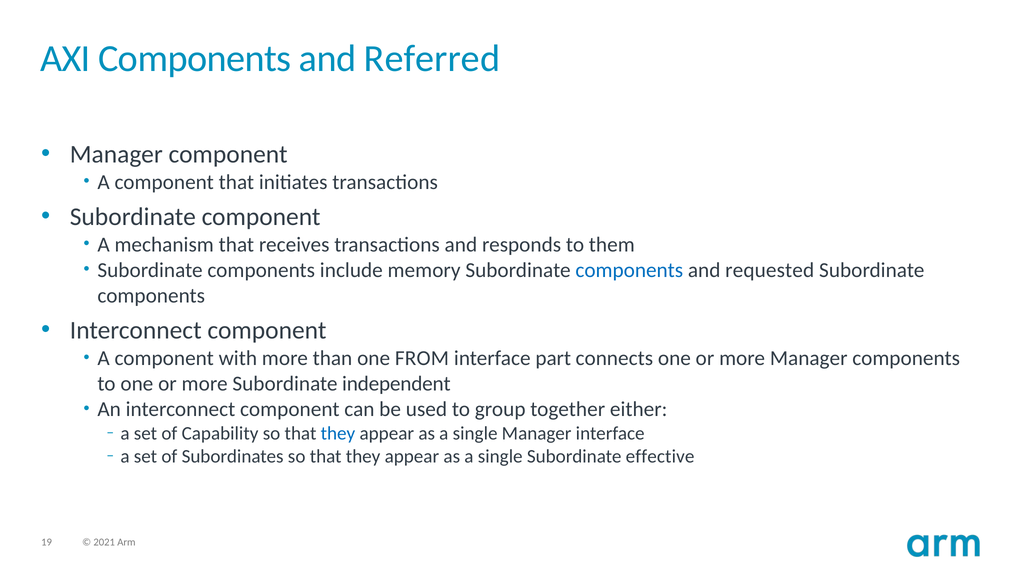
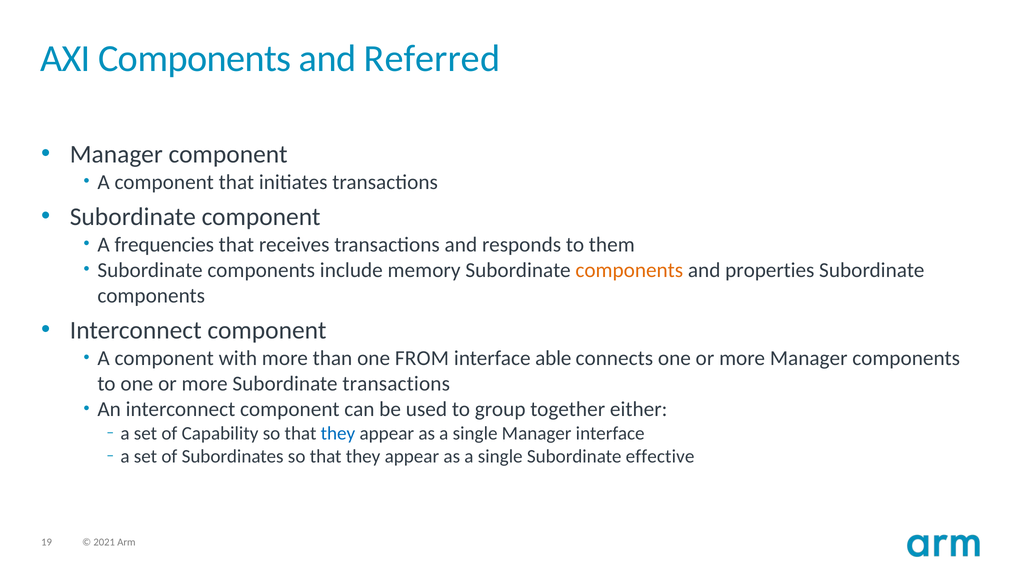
mechanism: mechanism -> frequencies (164, 245)
components colour: blue -> orange (629, 270)
requested: requested -> properties (770, 270)
part: part -> able (553, 358)
Subordinate independent: independent -> transactions (396, 384)
